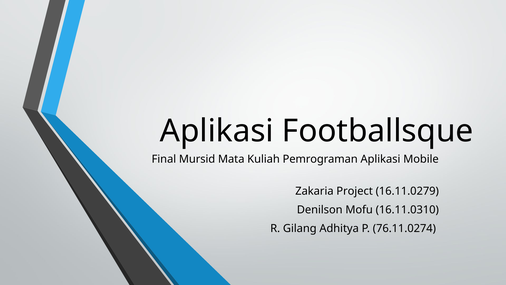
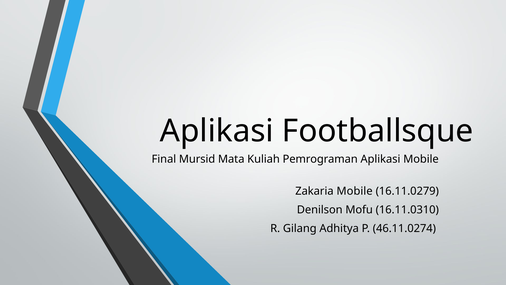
Zakaria Project: Project -> Mobile (355, 191)
76.11.0274: 76.11.0274 -> 46.11.0274 (404, 228)
